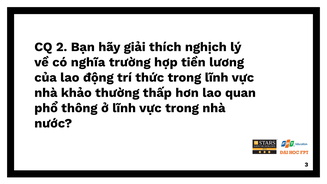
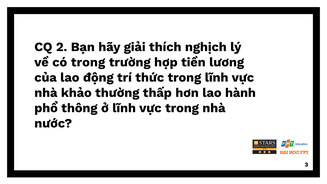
có nghĩa: nghĩa -> trong (88, 62)
quan: quan -> hành (240, 93)
